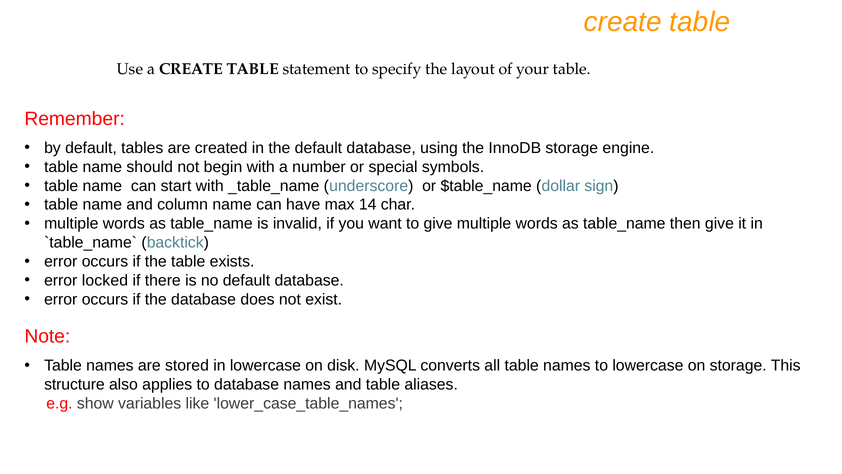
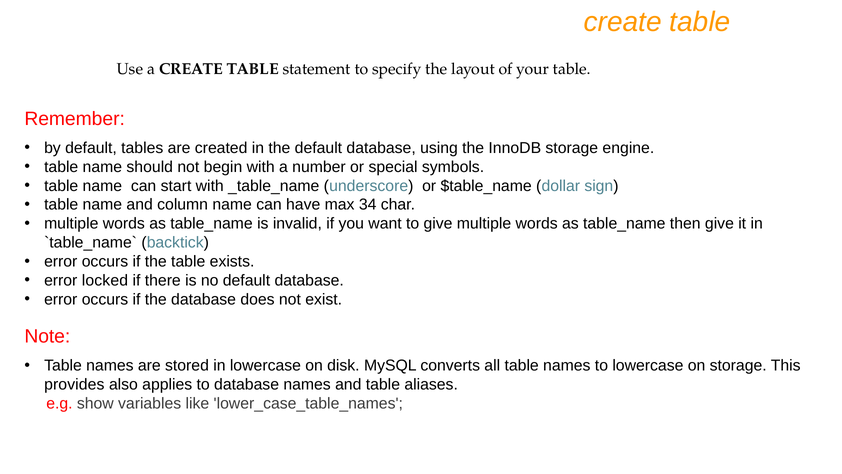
14: 14 -> 34 (368, 205)
structure: structure -> provides (74, 384)
